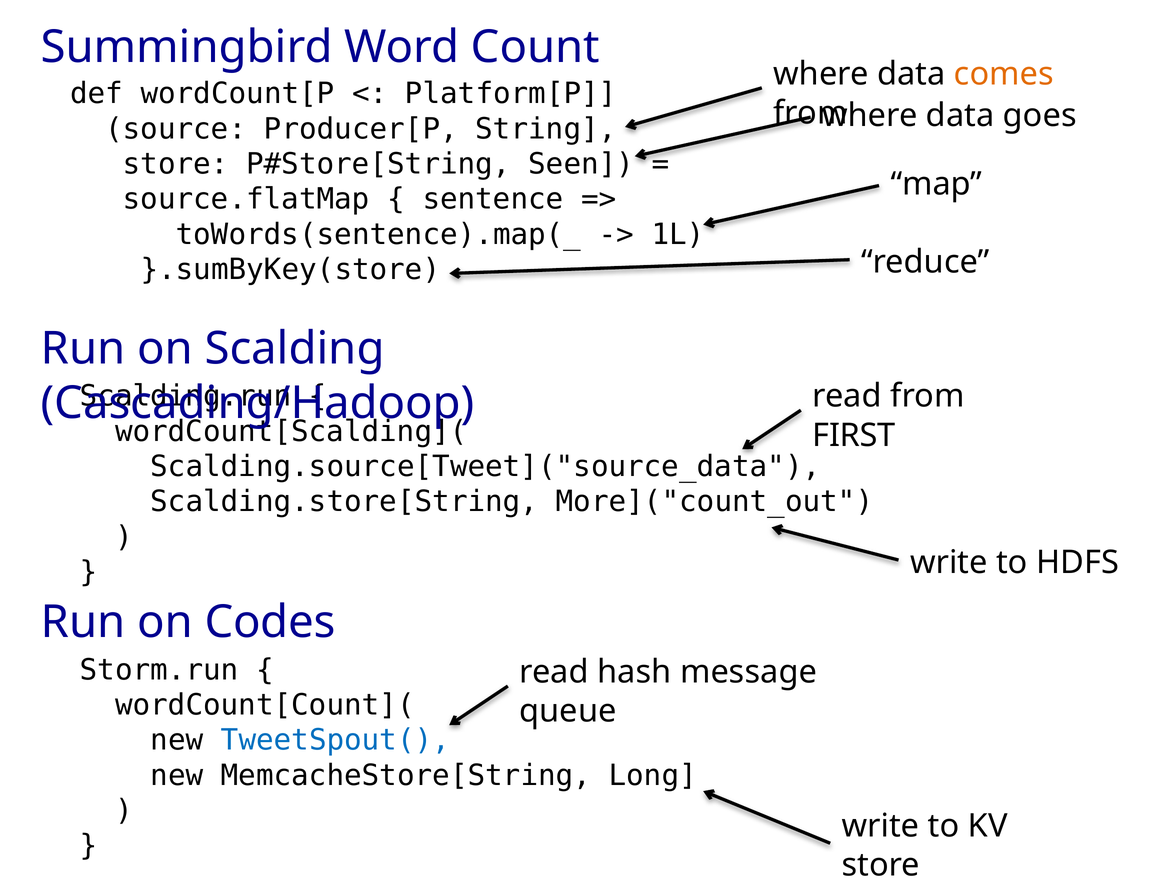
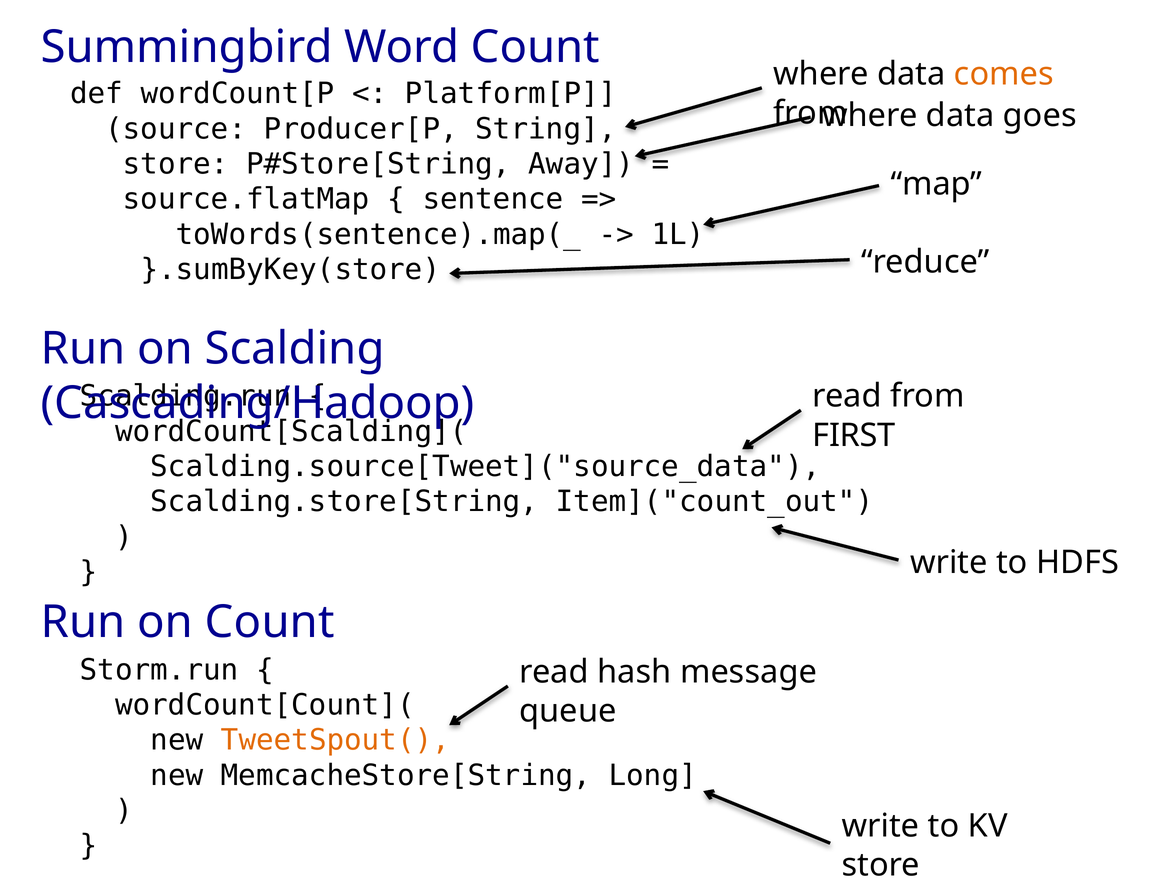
Seen: Seen -> Away (581, 164)
More]("count_out: More]("count_out -> Item]("count_out (715, 502)
on Codes: Codes -> Count (270, 622)
TweetSpout( colour: blue -> orange (335, 740)
